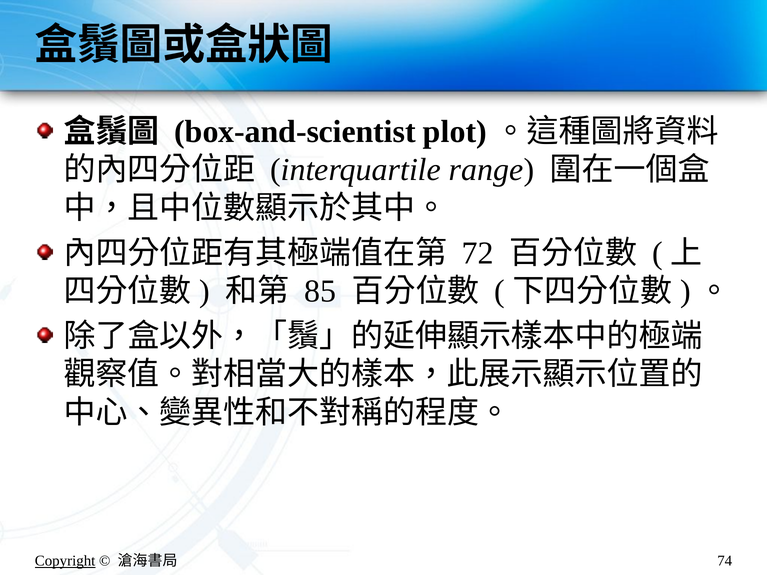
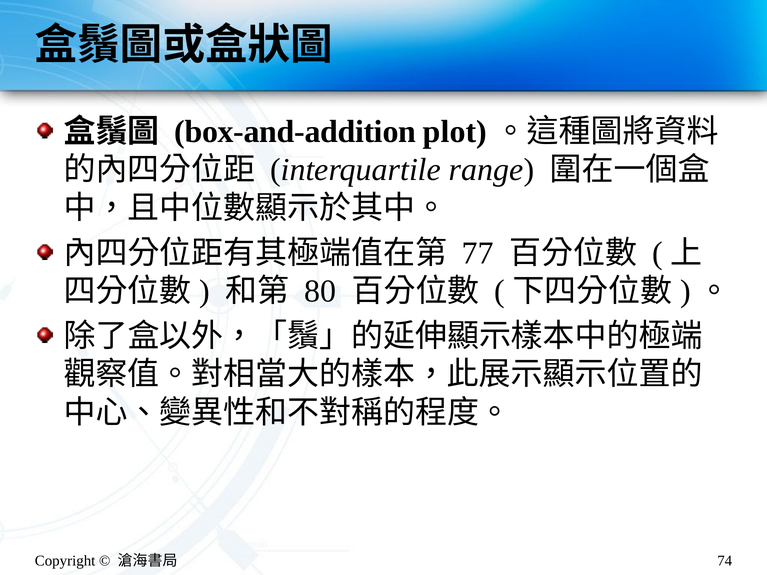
box-and-scientist: box-and-scientist -> box-and-addition (295, 132)
72: 72 -> 77 (478, 253)
85: 85 -> 80 (320, 291)
Copyright underline: present -> none (65, 561)
